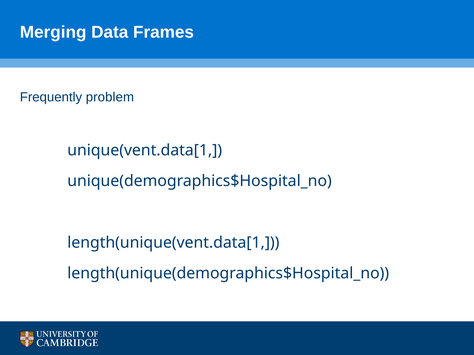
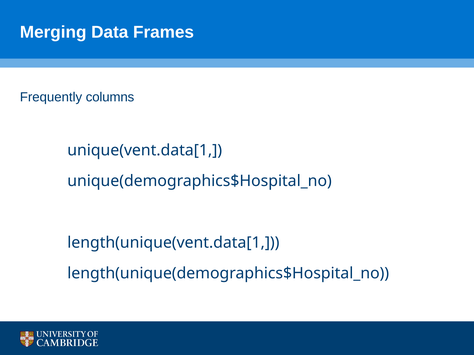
problem: problem -> columns (110, 97)
